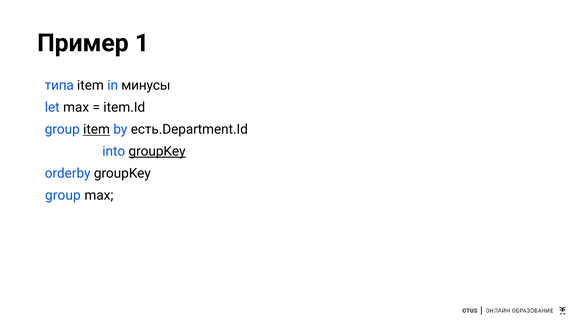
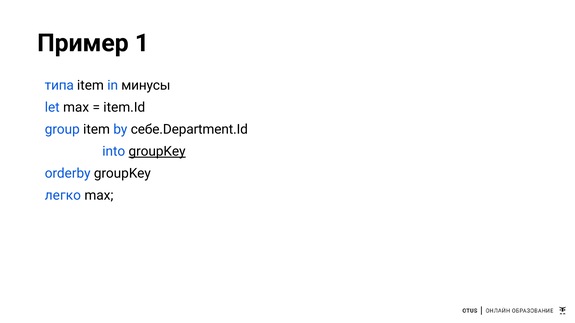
item underline: present -> none (97, 130)
есть.Department.Id: есть.Department.Id -> себе.Department.Id (189, 130)
group: group -> легко (63, 196)
